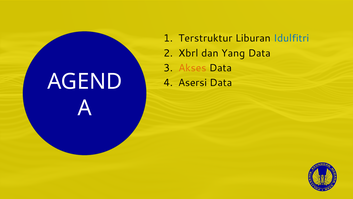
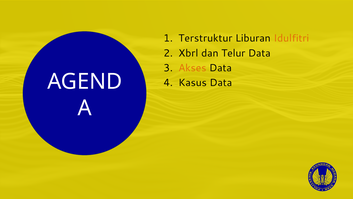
Idulfitri colour: blue -> orange (291, 38)
Yang: Yang -> Telur (233, 53)
Asersi: Asersi -> Kasus (193, 83)
